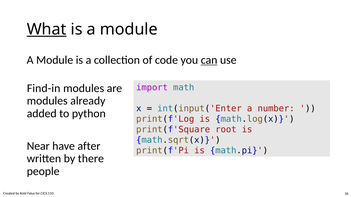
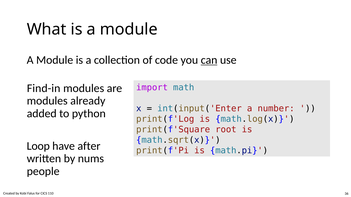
What underline: present -> none (47, 29)
Near: Near -> Loop (38, 146)
there: there -> nums (91, 159)
